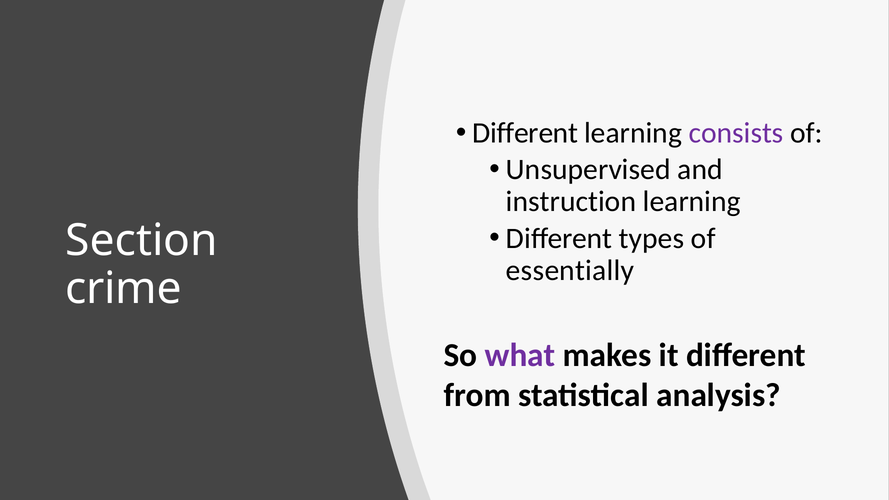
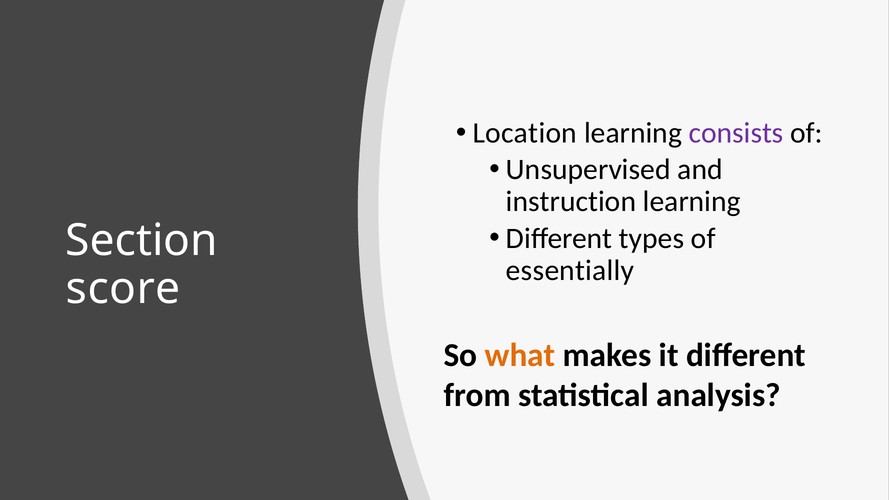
Different: Different -> Location (525, 133)
crime: crime -> score (123, 289)
what colour: purple -> orange (520, 356)
